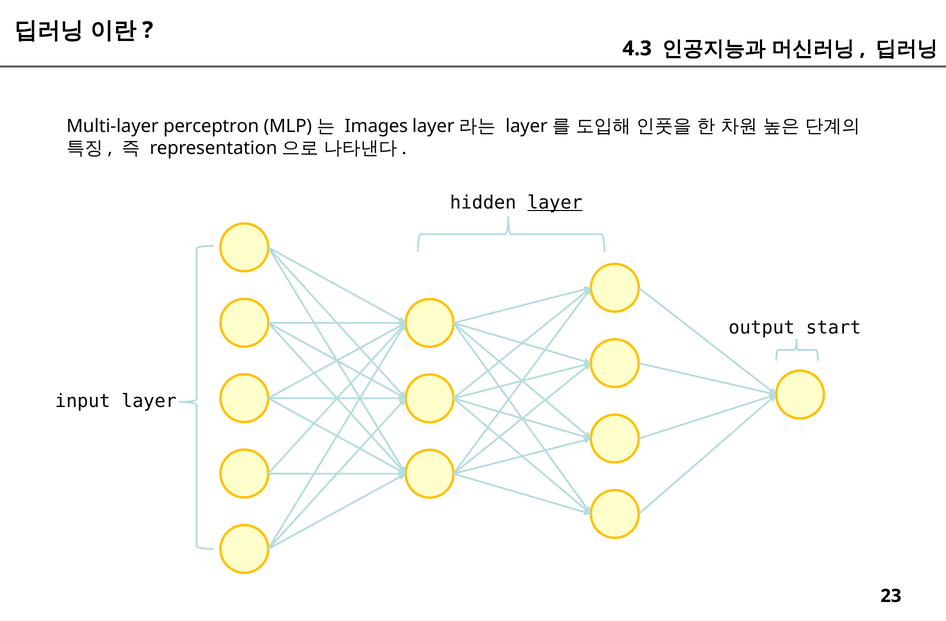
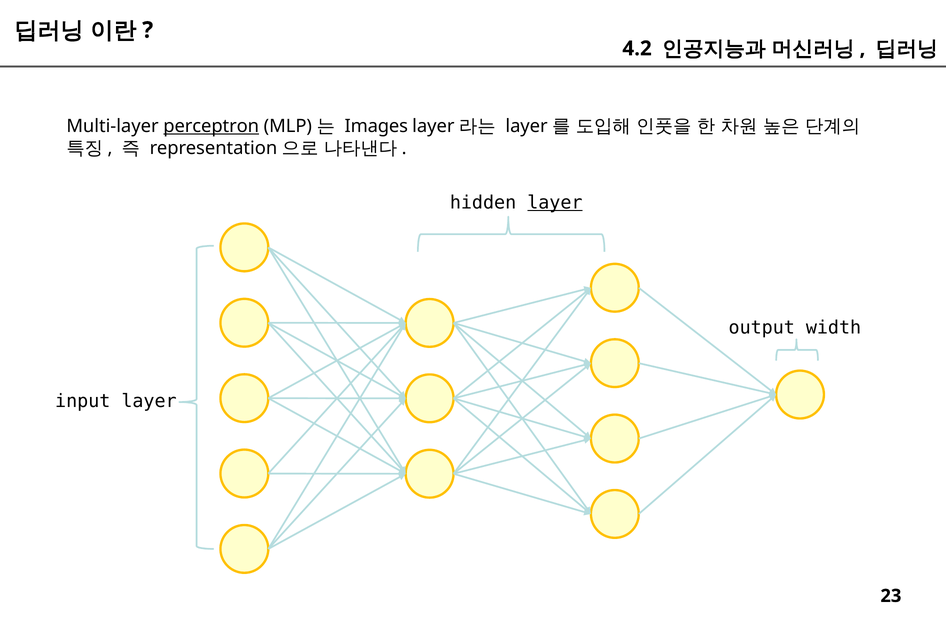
4.3: 4.3 -> 4.2 (637, 48)
perceptron underline: none -> present (211, 126)
start: start -> width (834, 328)
